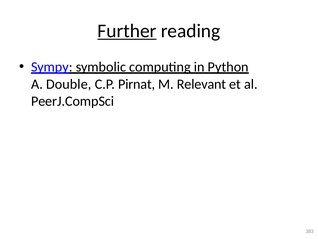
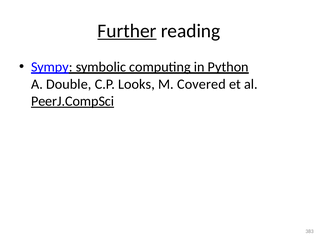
Pirnat: Pirnat -> Looks (137, 84)
Relevant: Relevant -> Covered (201, 84)
PeerJ.CompSci underline: none -> present (73, 101)
